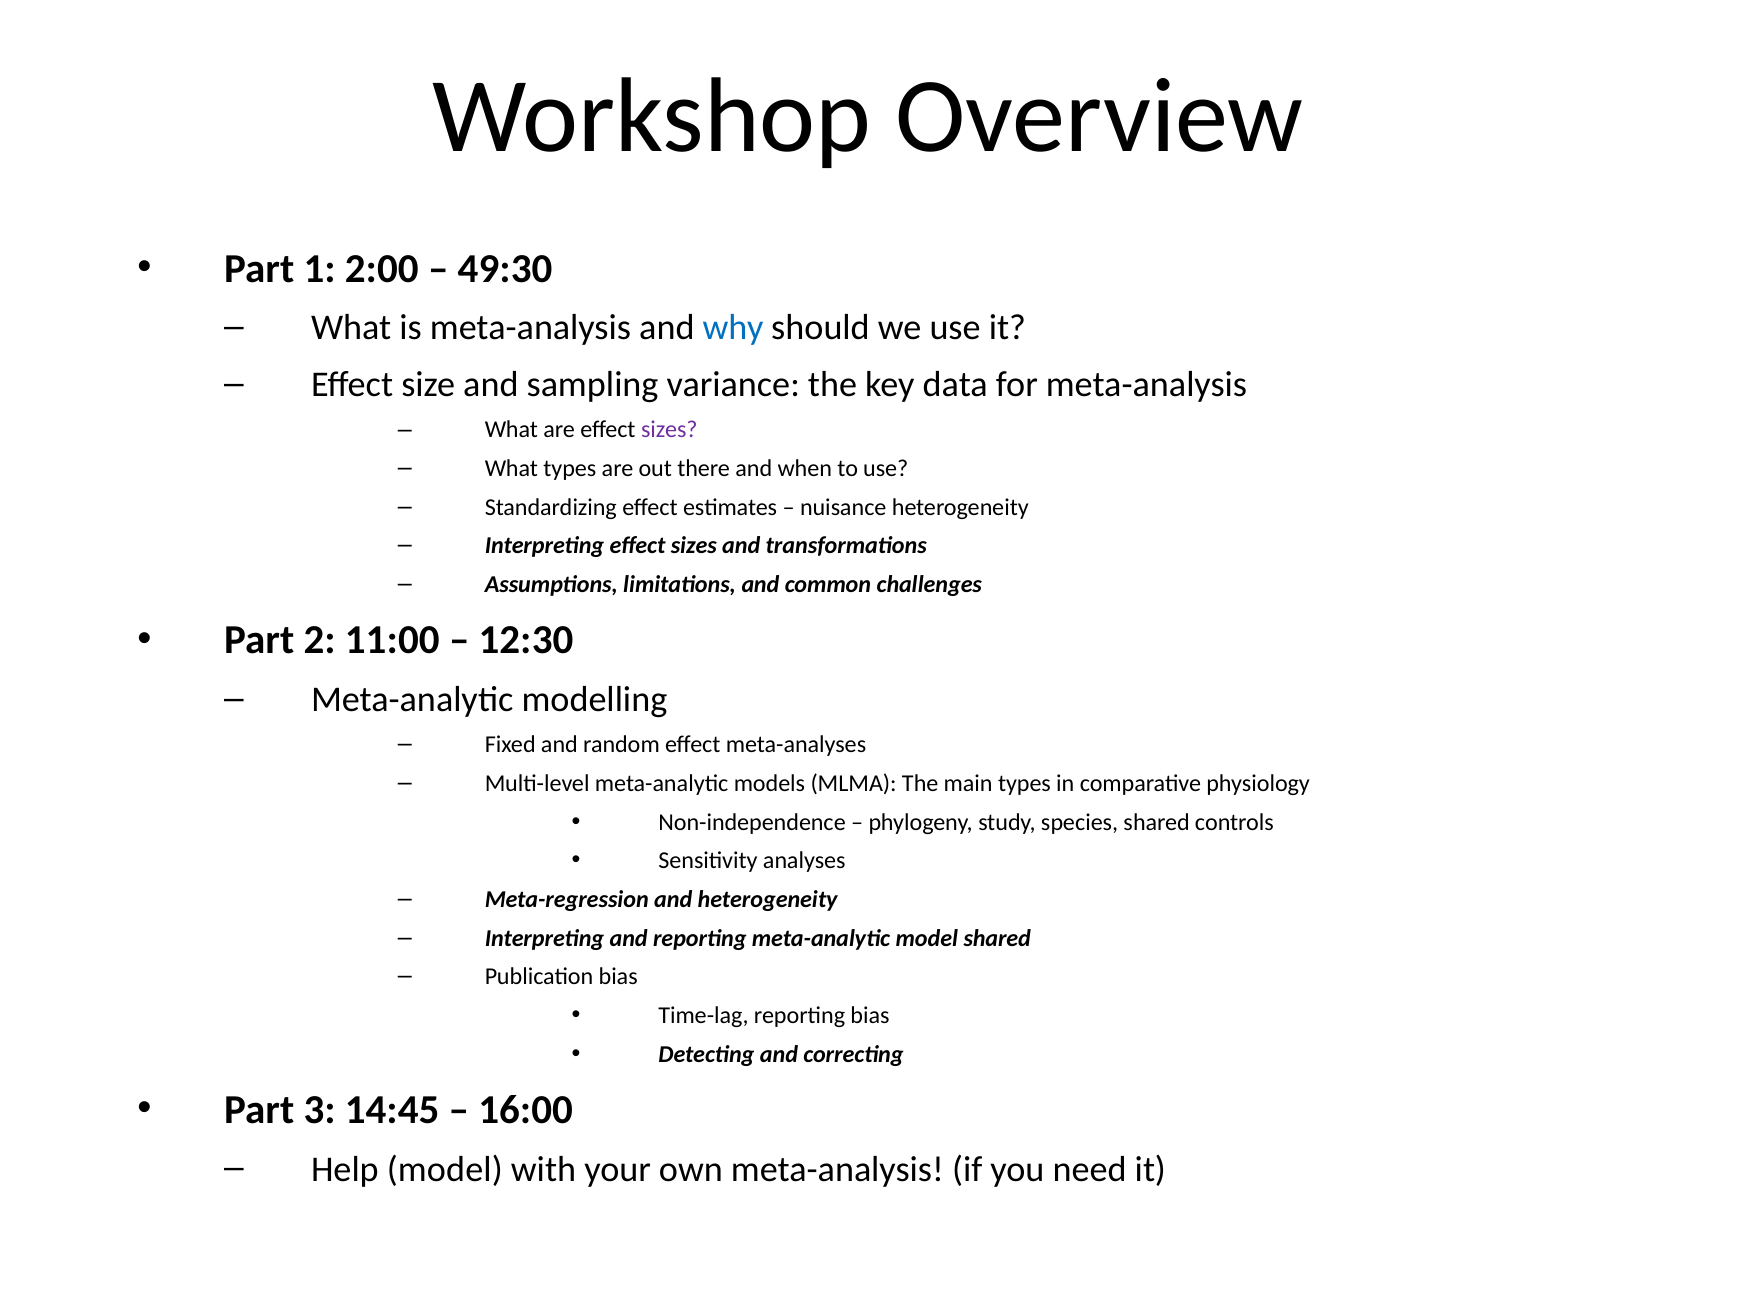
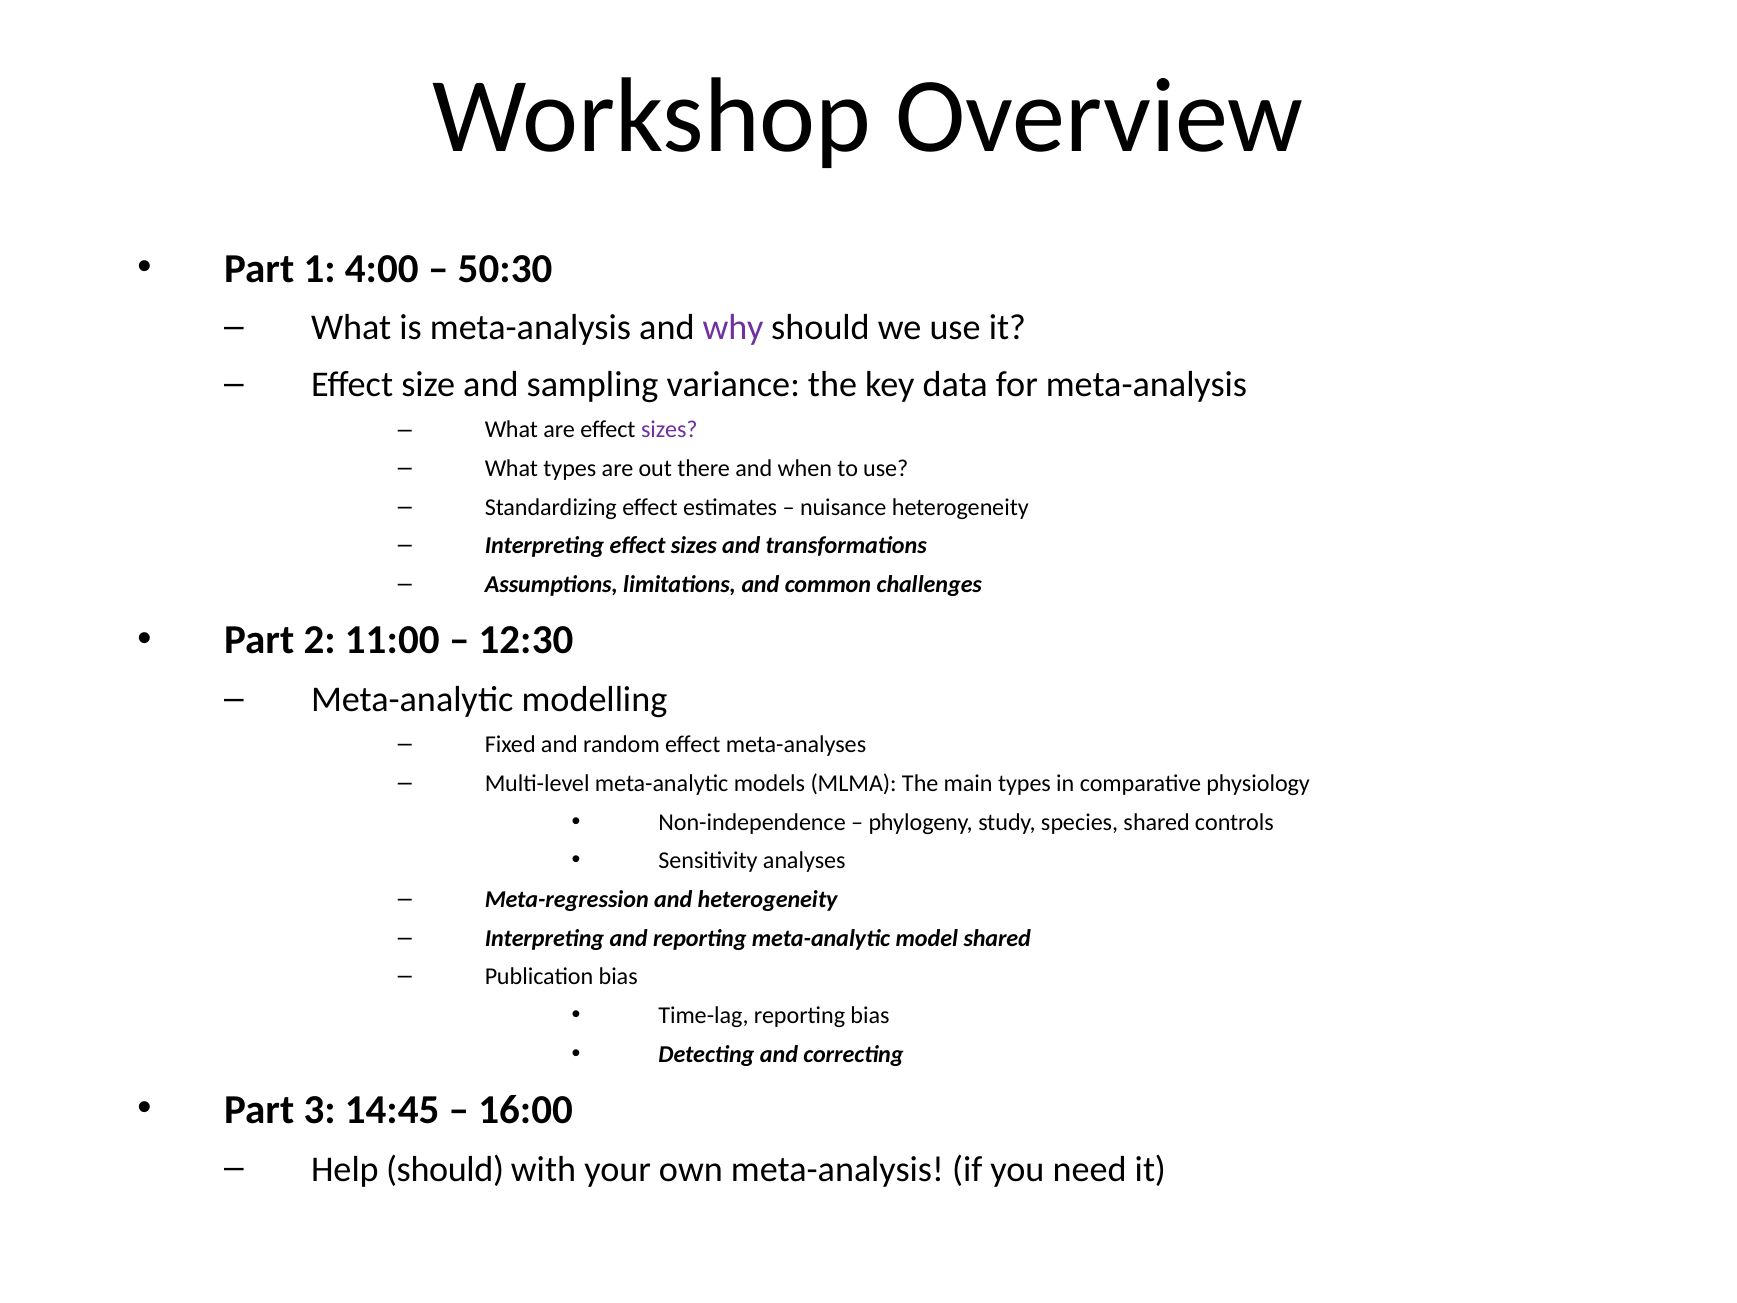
2:00: 2:00 -> 4:00 (382, 268)
49:30: 49:30 -> 50:30 (505, 268)
why colour: blue -> purple (733, 328)
Help model: model -> should (445, 1169)
